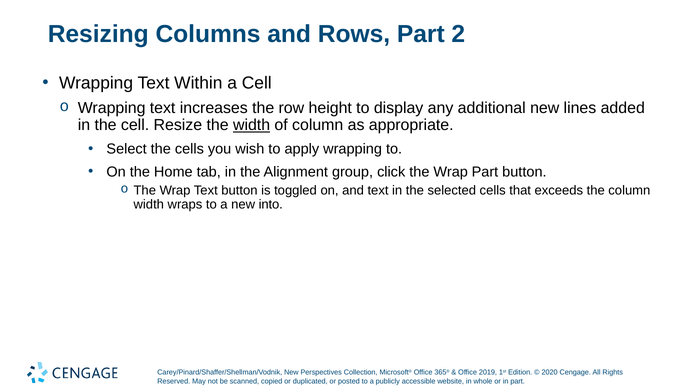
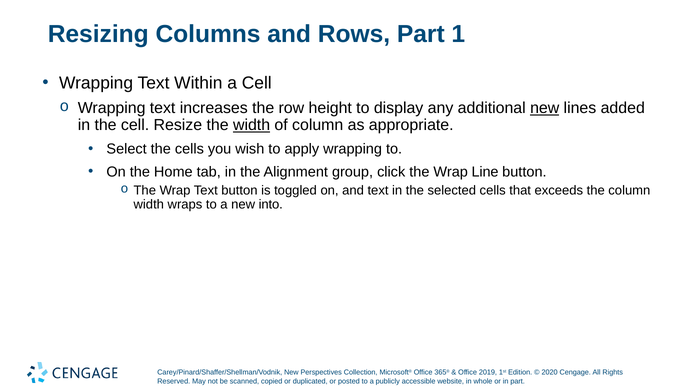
2: 2 -> 1 (458, 34)
new underline: none -> present (545, 108)
Wrap Part: Part -> Line (485, 172)
